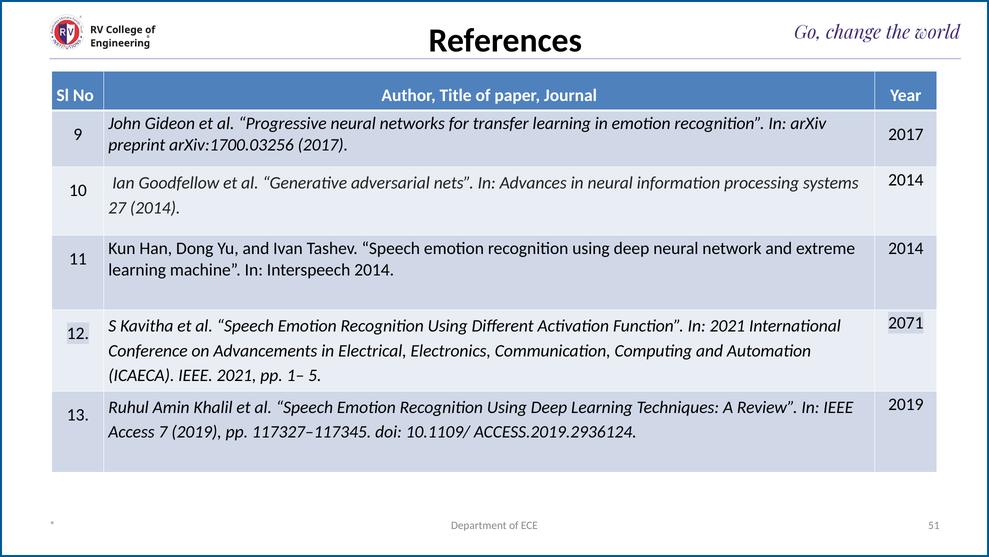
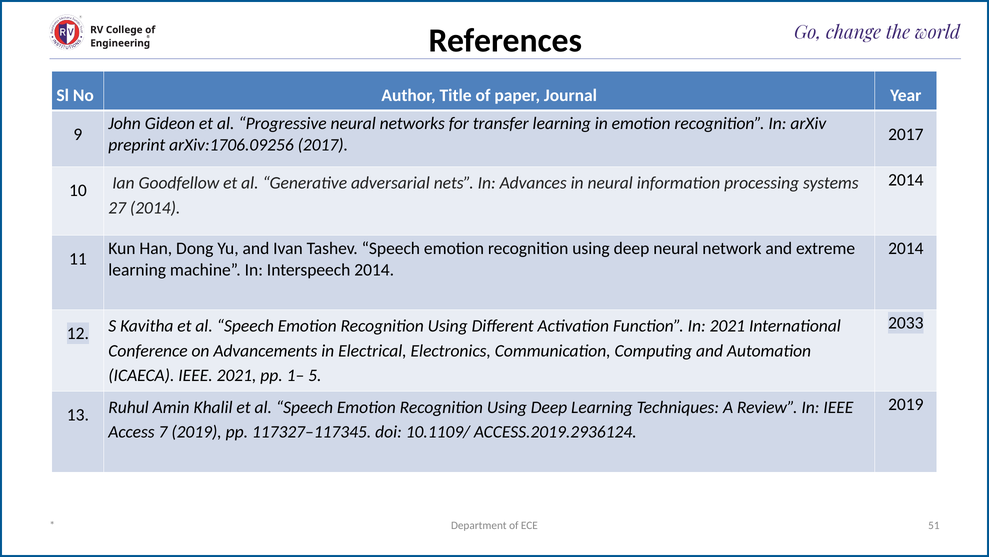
arXiv:1700.03256: arXiv:1700.03256 -> arXiv:1706.09256 (231, 145)
2071: 2071 -> 2033 (906, 323)
